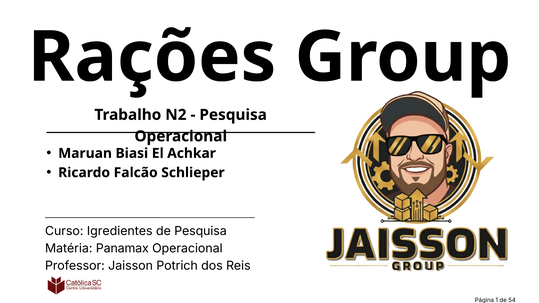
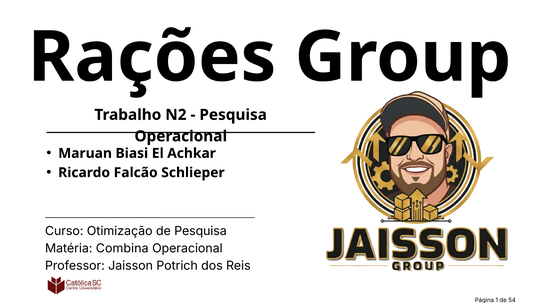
Igredientes: Igredientes -> Otimização (120, 231)
Panamax: Panamax -> Combina (122, 249)
